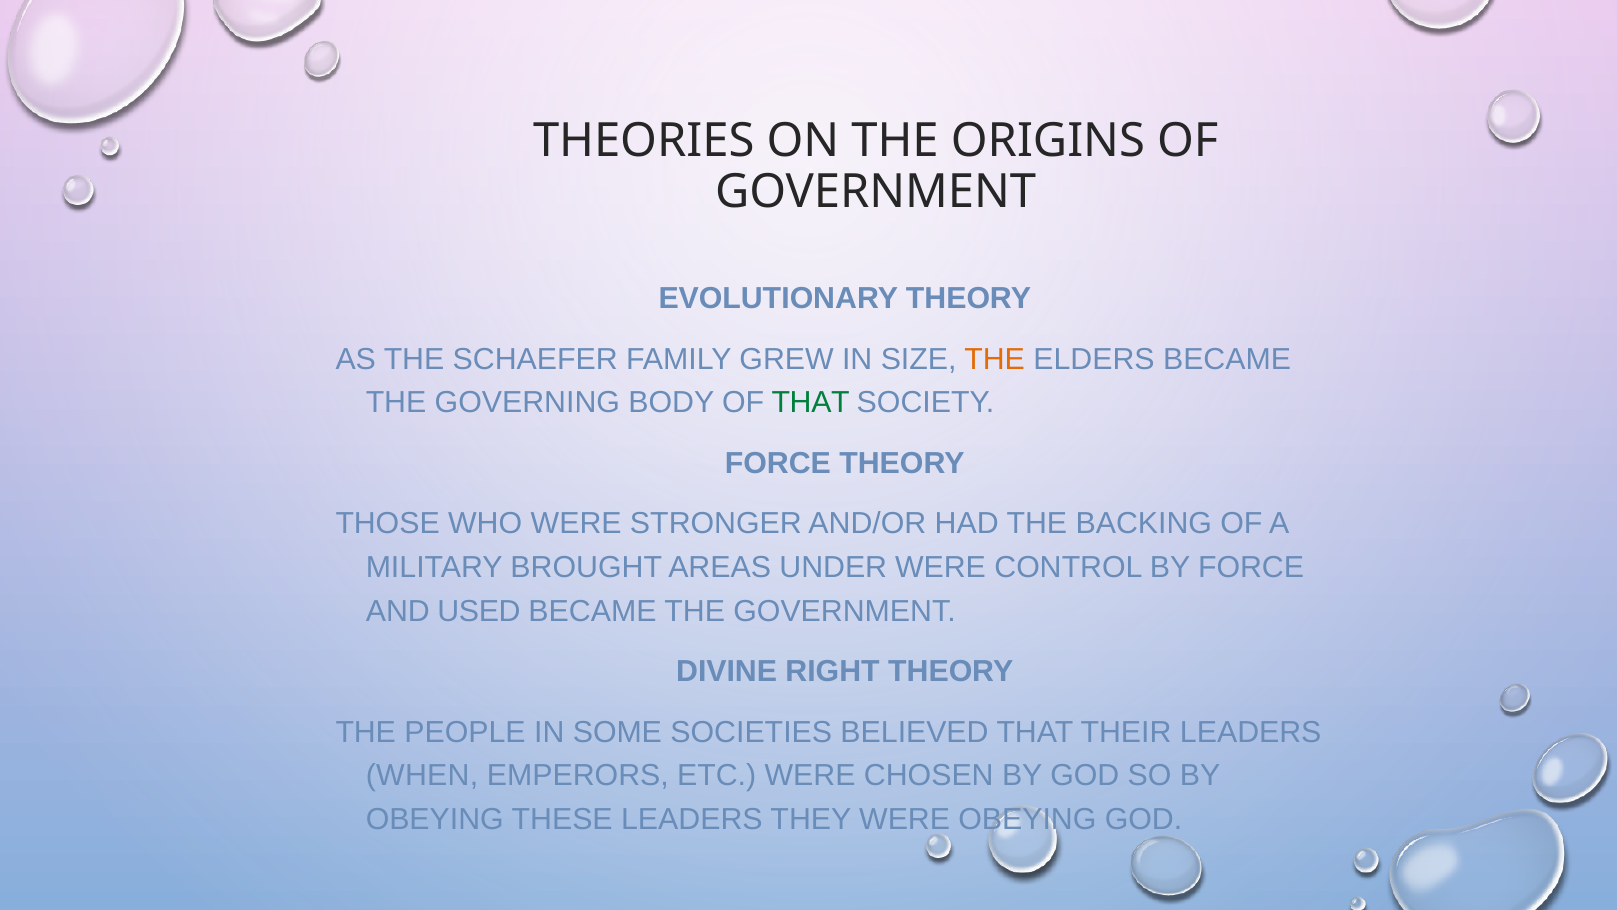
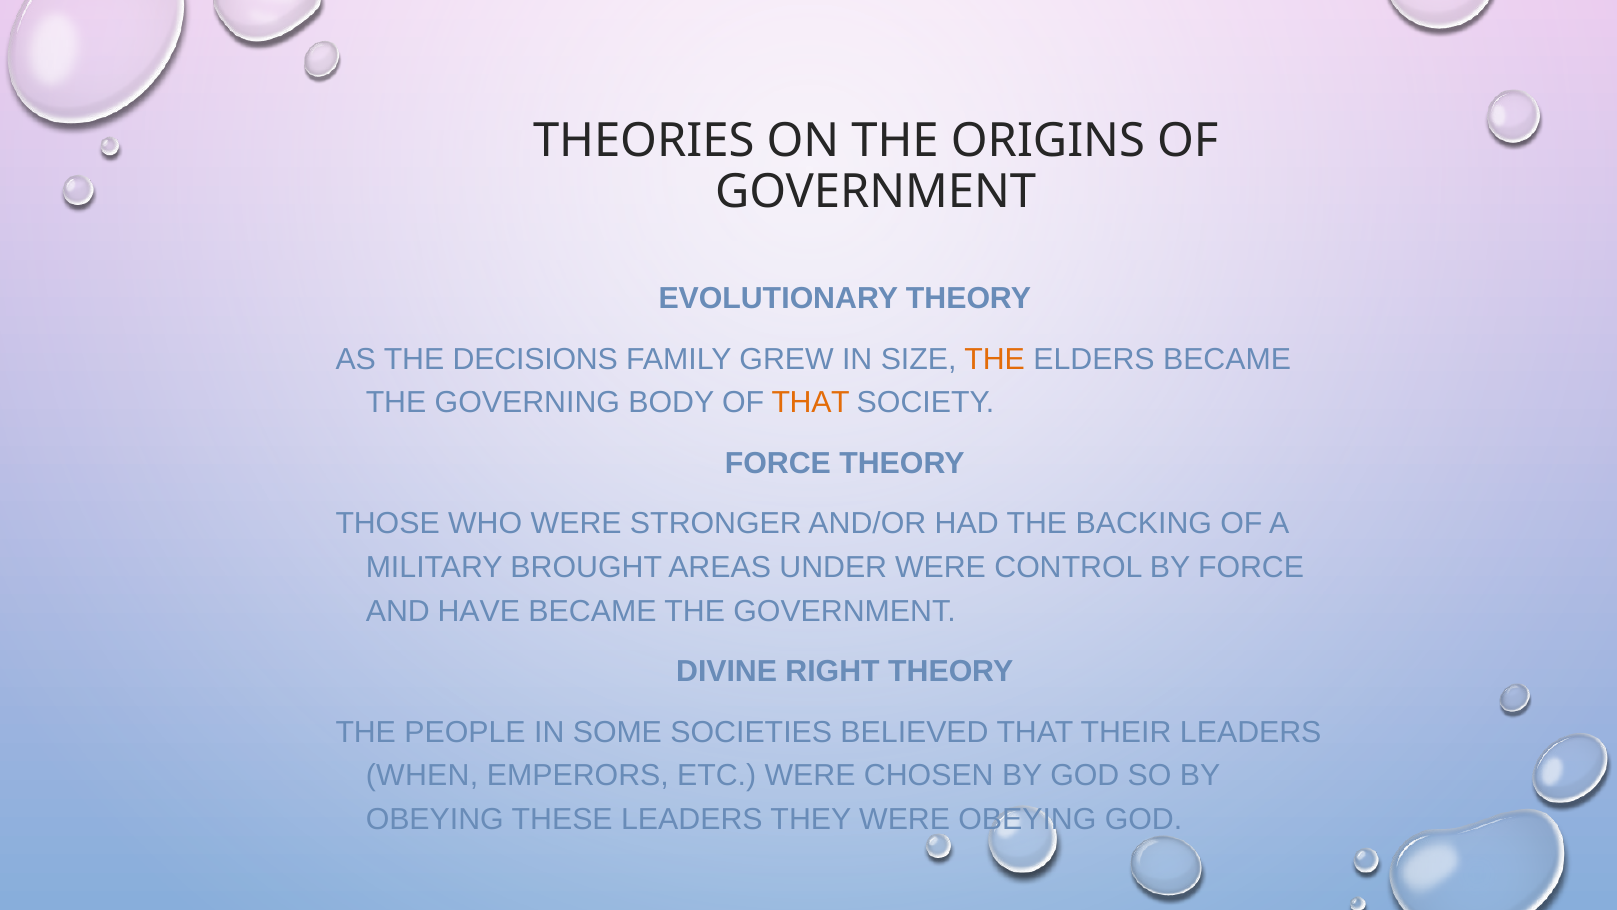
SCHAEFER: SCHAEFER -> DECISIONS (535, 359)
THAT colour: green -> orange (811, 403)
USED: USED -> HAVE (479, 611)
